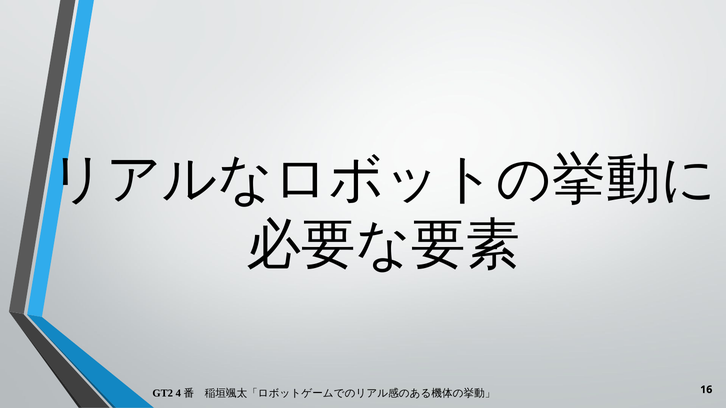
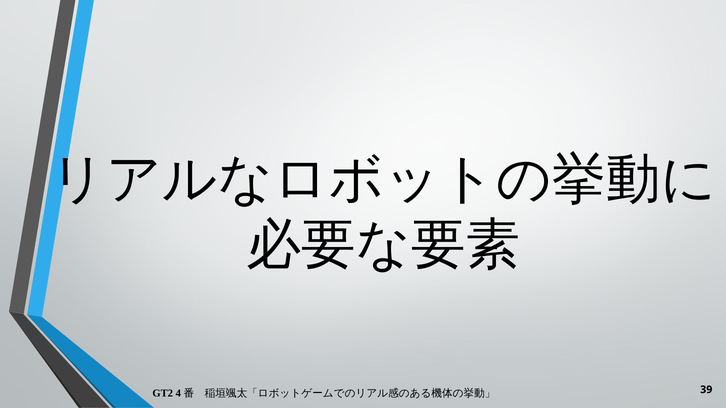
16: 16 -> 39 (706, 390)
